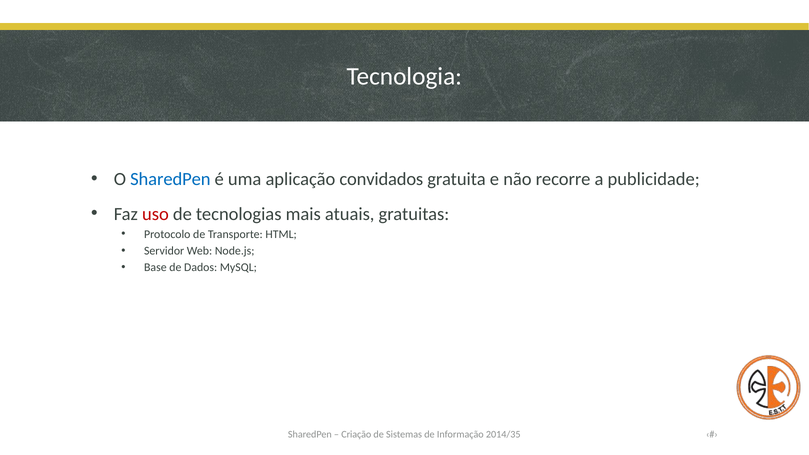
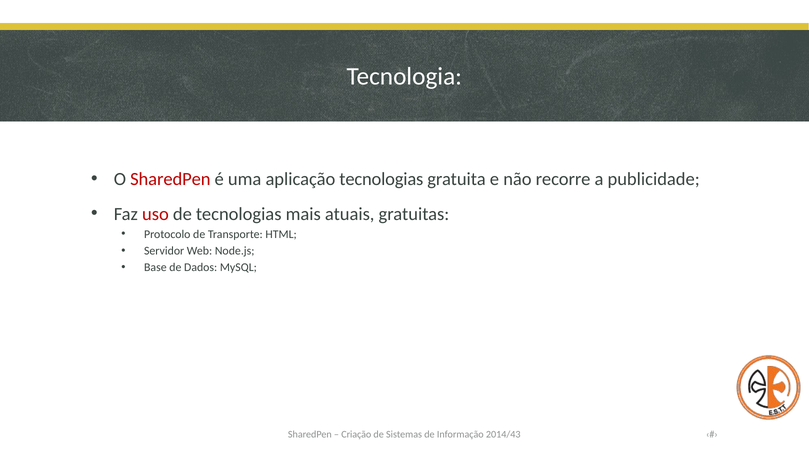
SharedPen colour: blue -> red (170, 179)
aplicação convidados: convidados -> tecnologias (381, 179)
2014/35: 2014/35 -> 2014/43 (503, 434)
